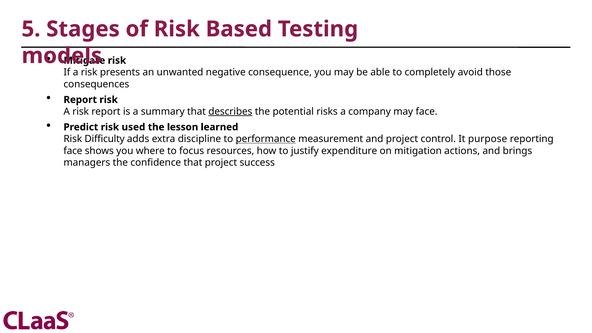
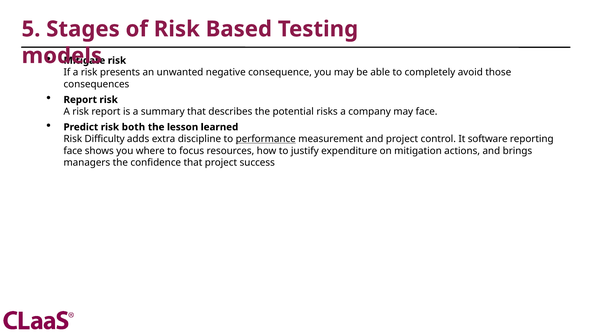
describes underline: present -> none (230, 112)
used: used -> both (133, 127)
purpose: purpose -> software (488, 139)
